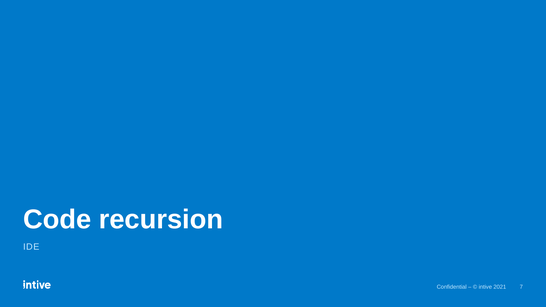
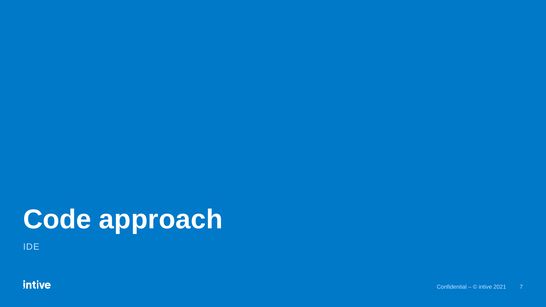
recursion: recursion -> approach (161, 220)
